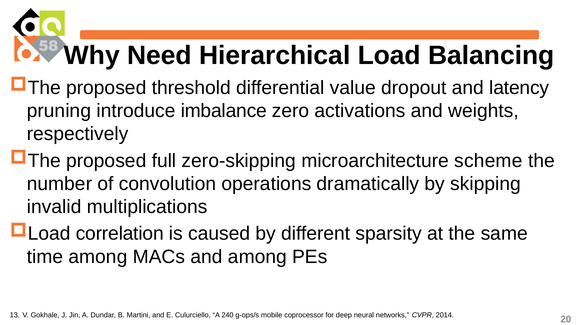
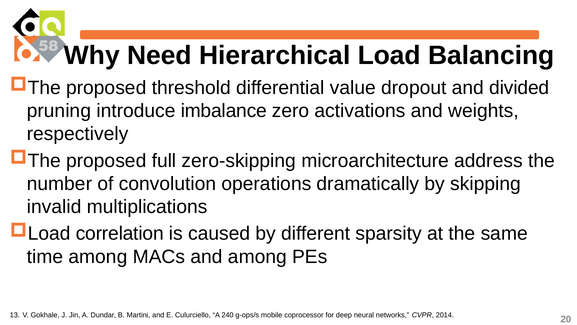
latency: latency -> divided (519, 88)
scheme: scheme -> address (488, 160)
